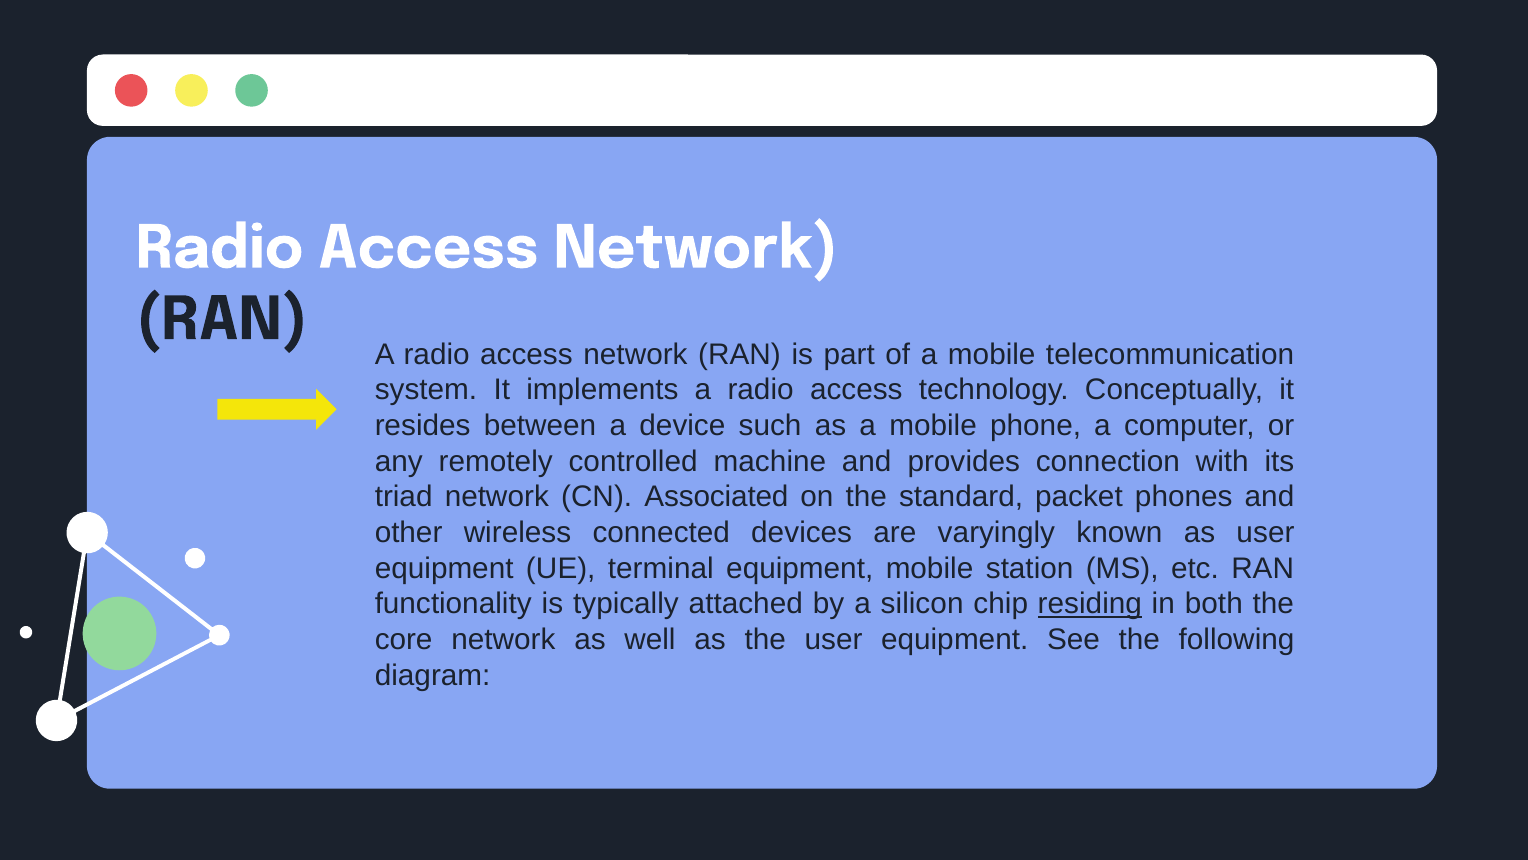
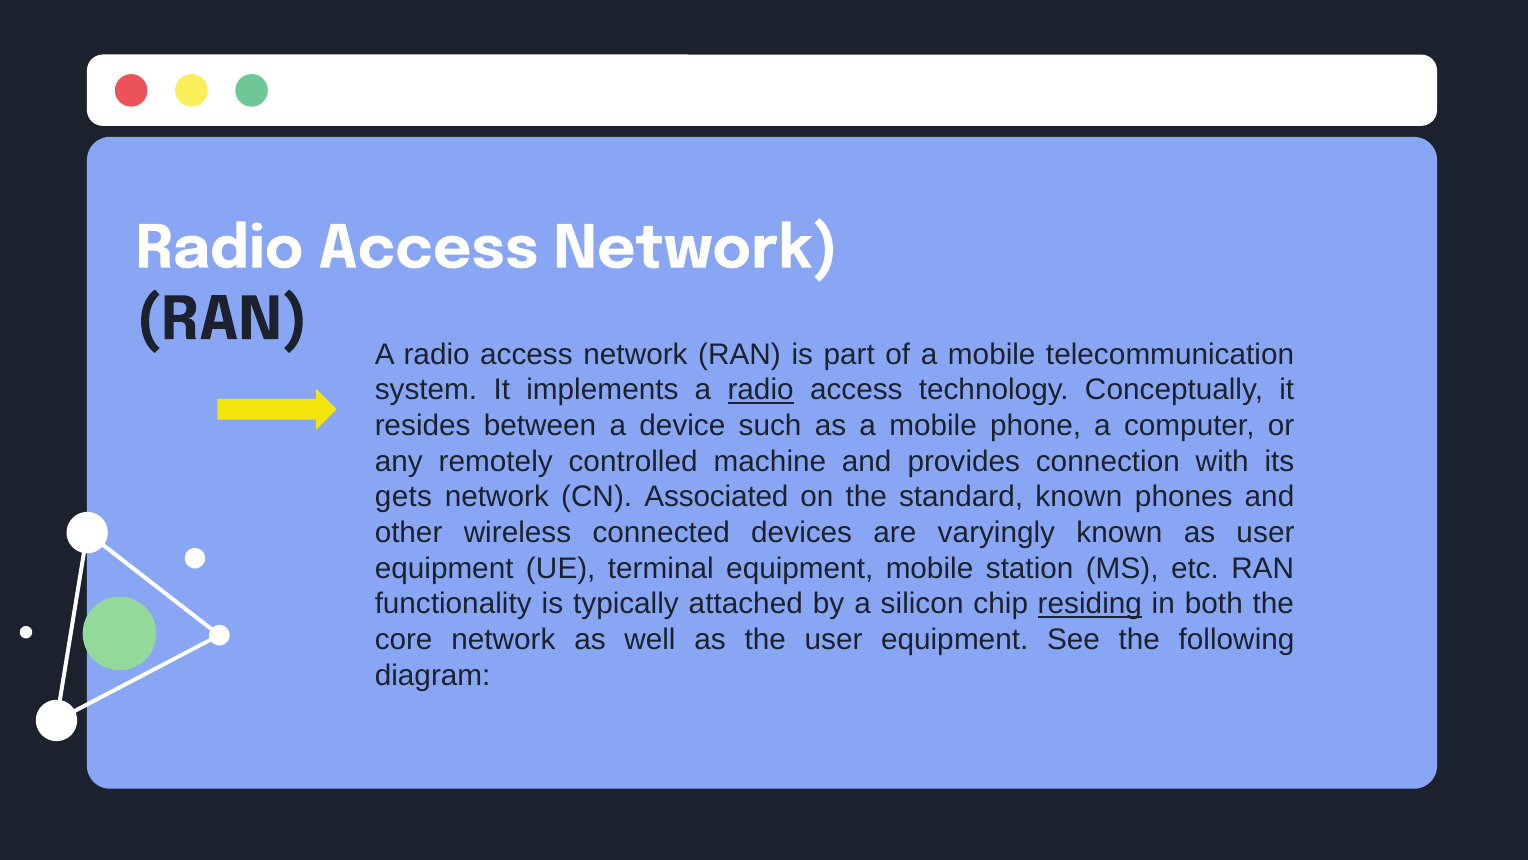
radio underline: none -> present (761, 390)
triad: triad -> gets (404, 497)
standard packet: packet -> known (1079, 497)
